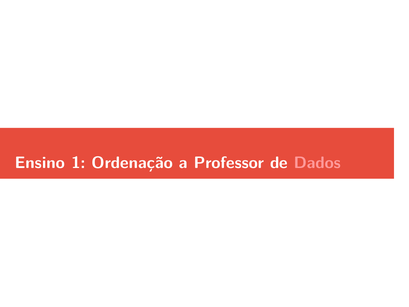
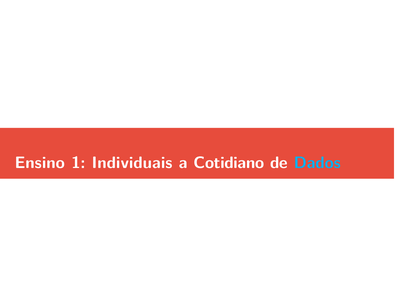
Ordenação: Ordenação -> Individuais (132, 163)
Professor: Professor -> Cotidiano (229, 163)
Dados colour: pink -> light blue (317, 163)
